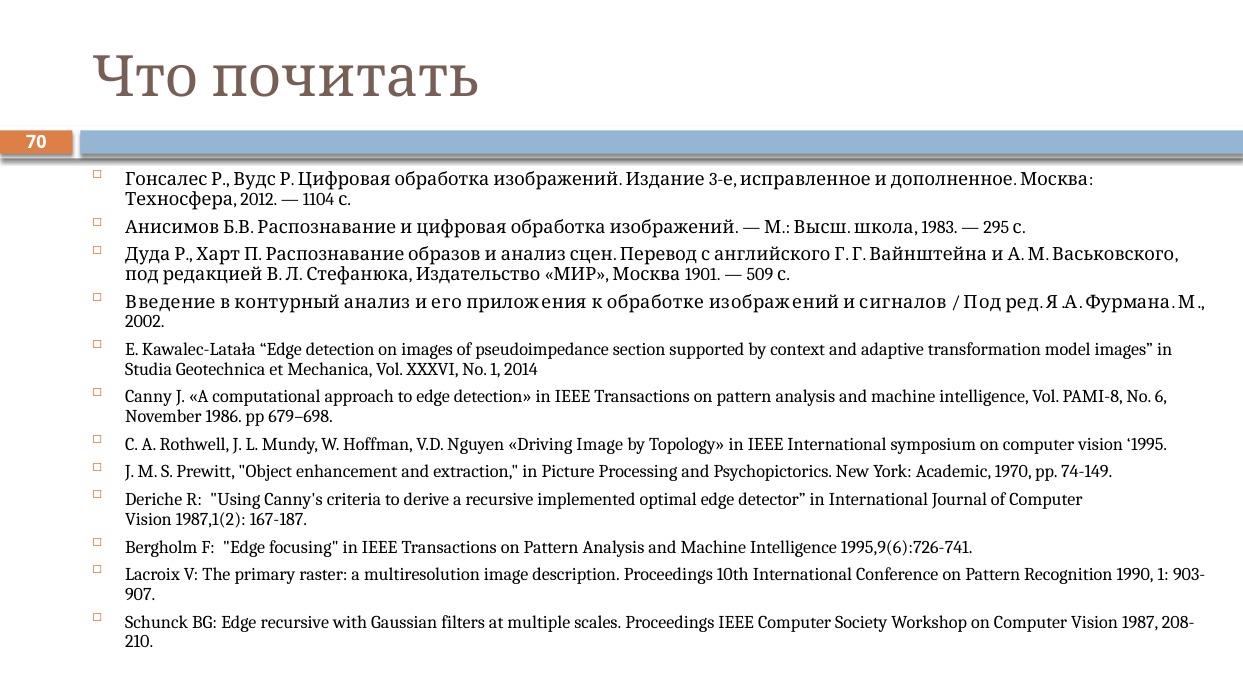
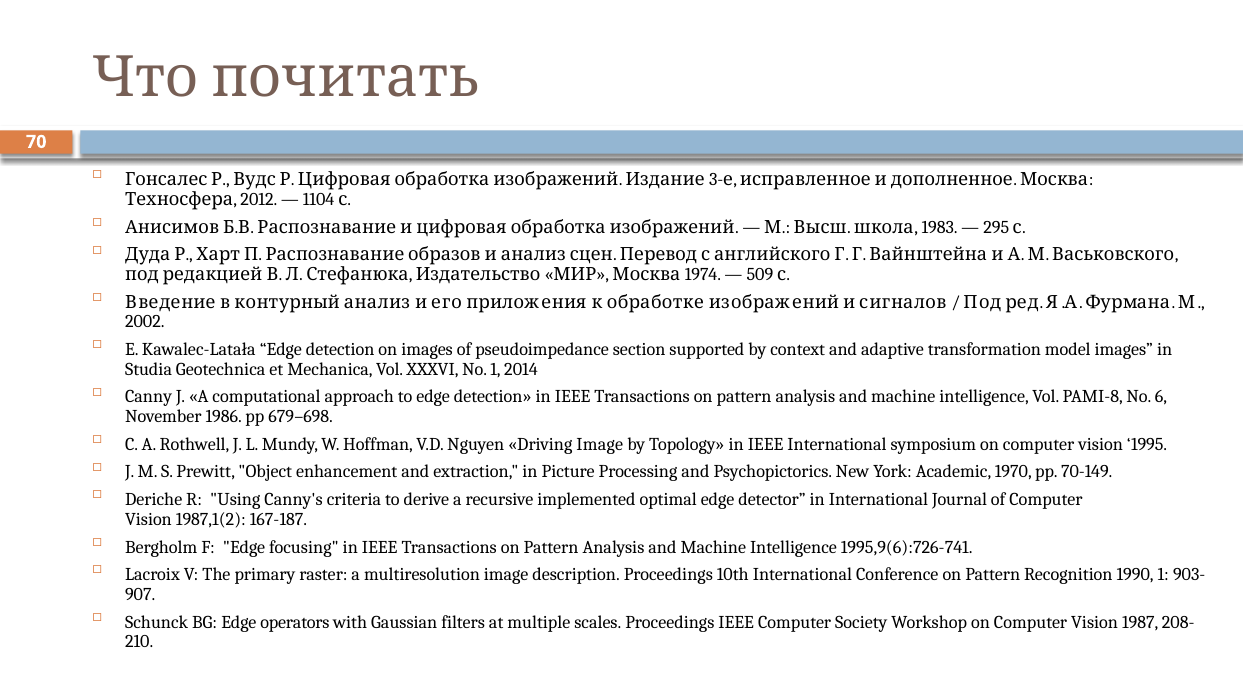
1901: 1901 -> 1974 (703, 275)
74-149: 74-149 -> 70-149 (1087, 472)
Edge recursive: recursive -> operators (295, 622)
